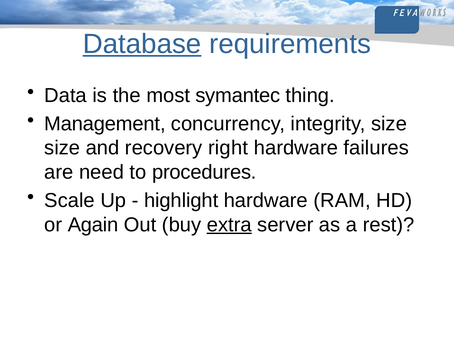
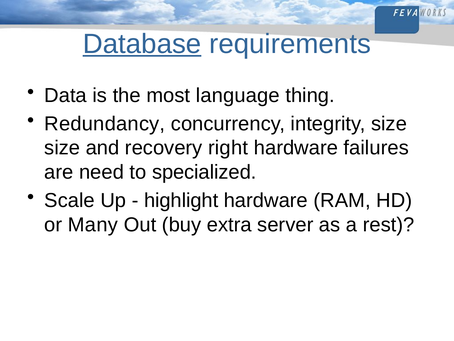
symantec: symantec -> language (238, 95)
Management: Management -> Redundancy (105, 123)
procedures: procedures -> specialized (204, 172)
Again: Again -> Many (93, 224)
extra underline: present -> none (229, 224)
